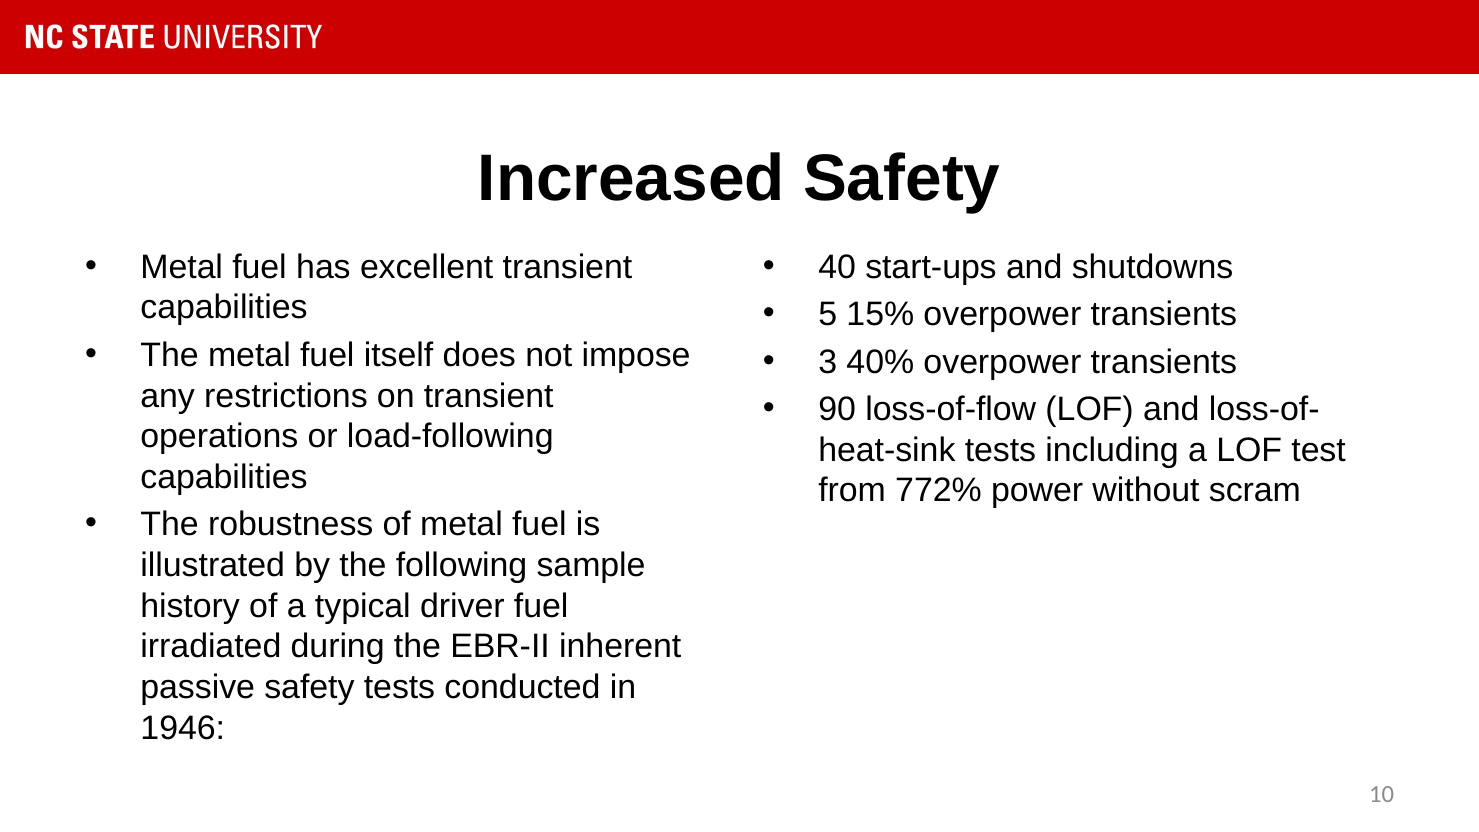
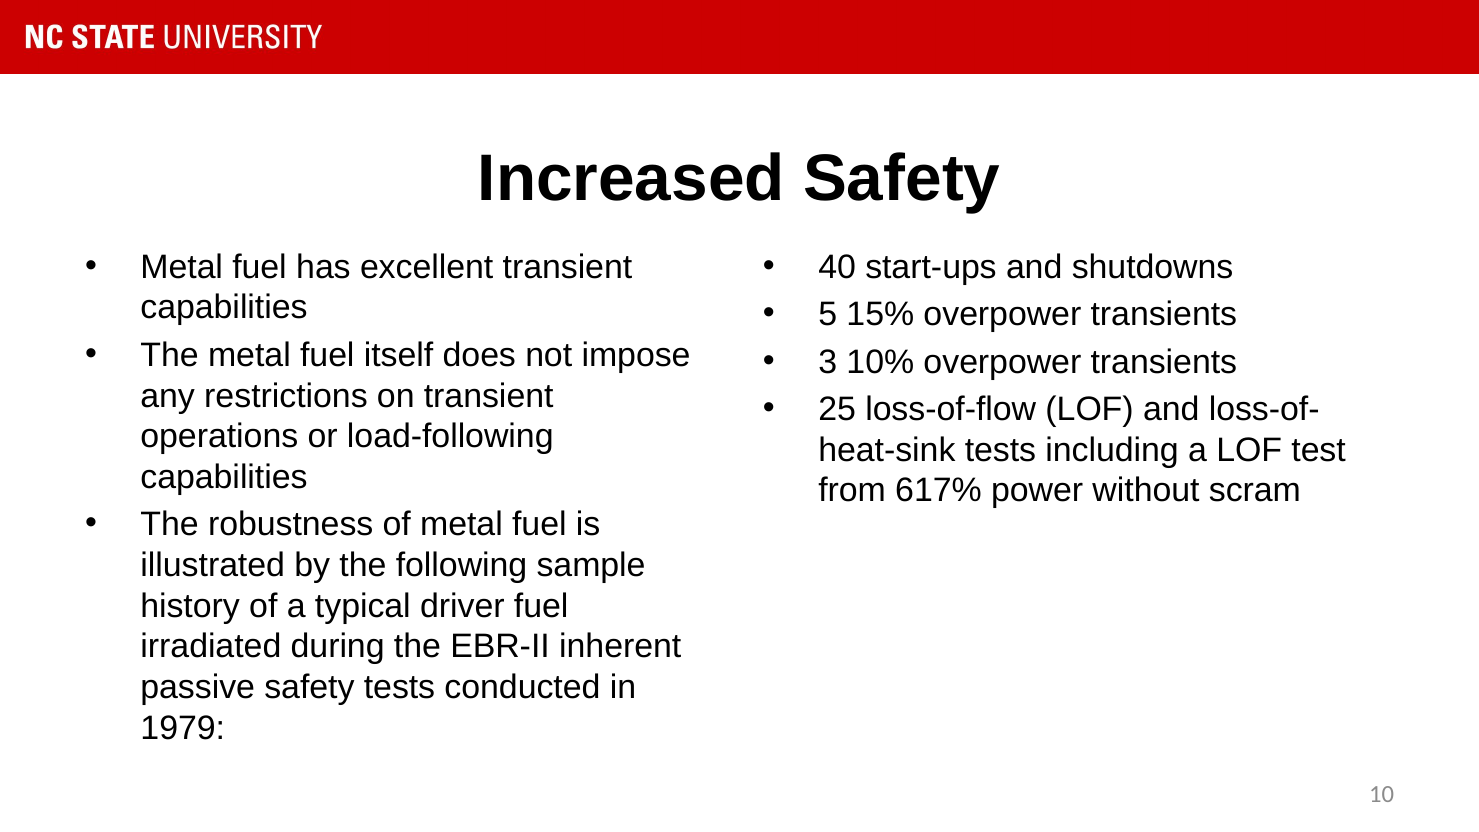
40%: 40% -> 10% (880, 362)
90: 90 -> 25 (837, 409)
772%: 772% -> 617% (939, 491)
1946: 1946 -> 1979 (183, 728)
